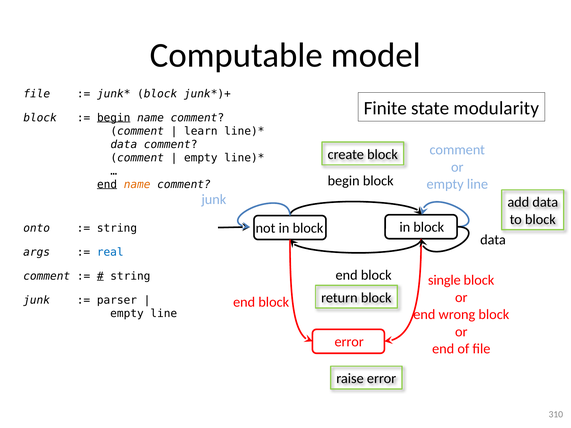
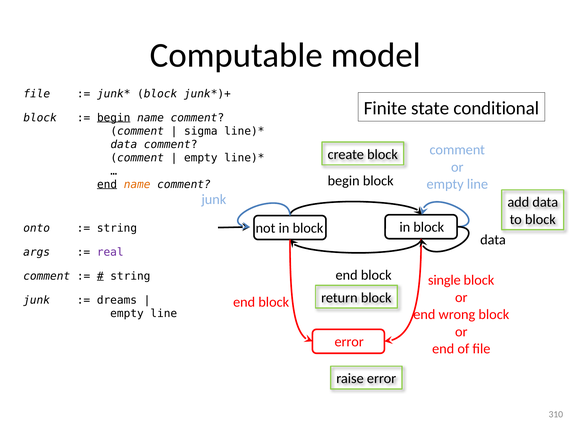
modularity: modularity -> conditional (496, 108)
learn: learn -> sigma (201, 131)
real colour: blue -> purple (110, 252)
parser: parser -> dreams (117, 300)
